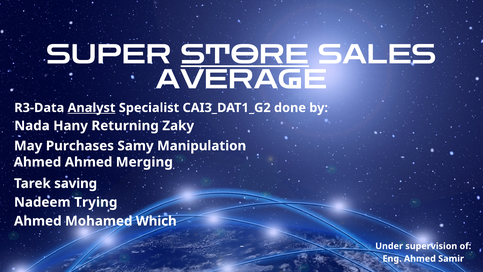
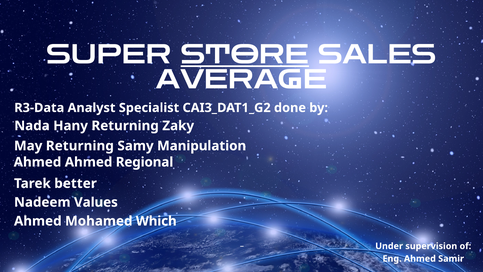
Analyst underline: present -> none (92, 108)
May Purchases: Purchases -> Returning (80, 146)
Merging: Merging -> Regional (144, 162)
saving: saving -> better (76, 183)
Trying: Trying -> Values (96, 202)
